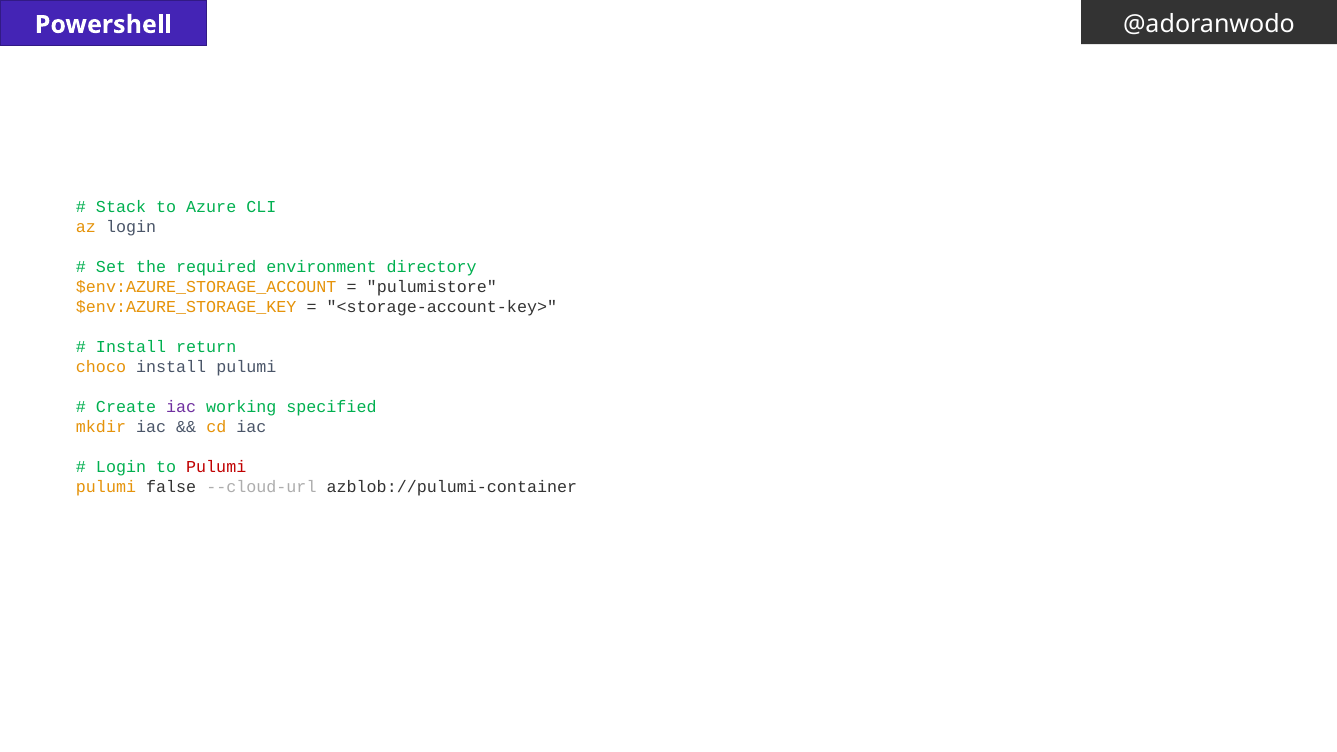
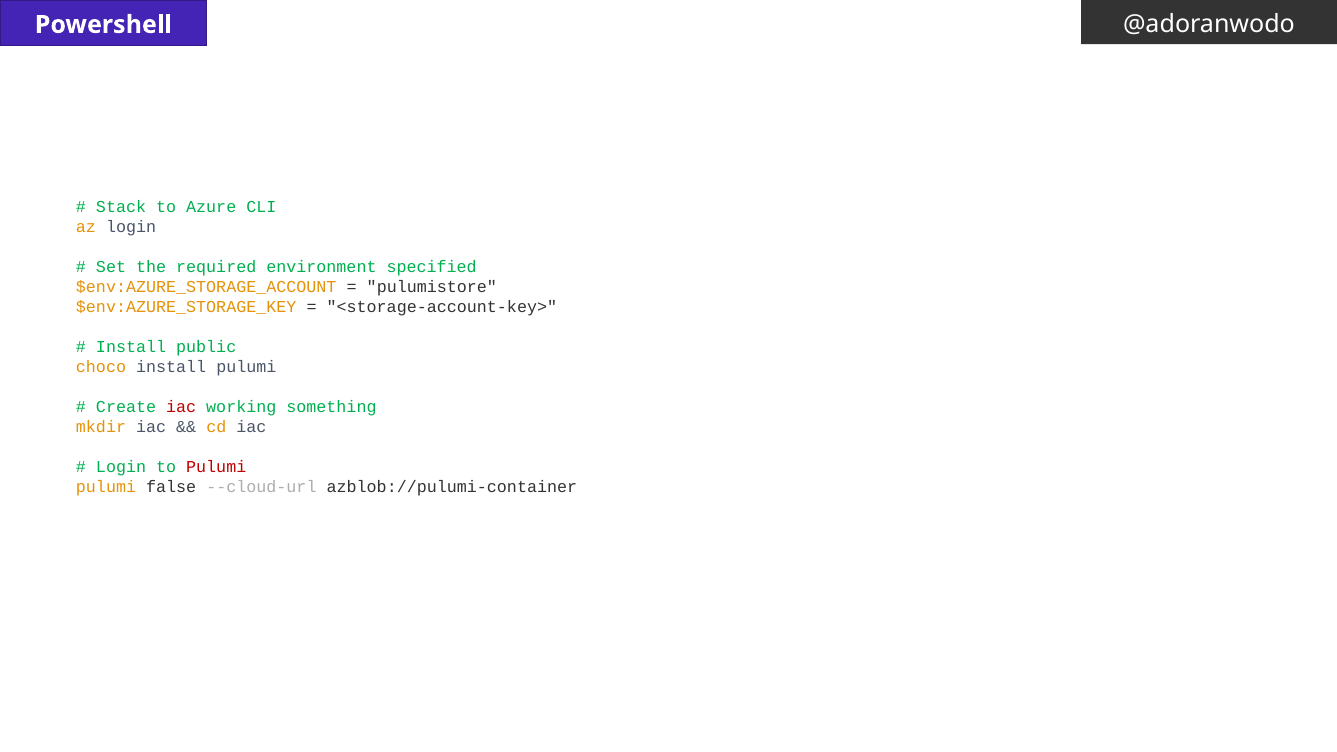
directory: directory -> specified (432, 267)
return: return -> public (206, 347)
iac colour: purple -> red (181, 407)
specified: specified -> something (331, 407)
